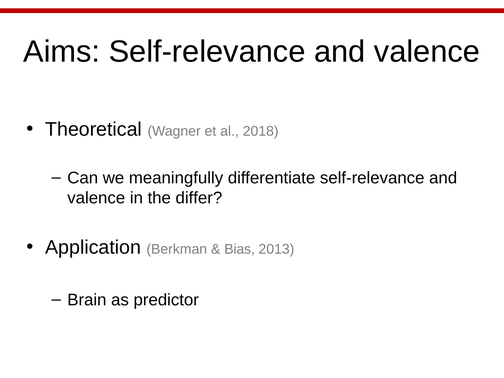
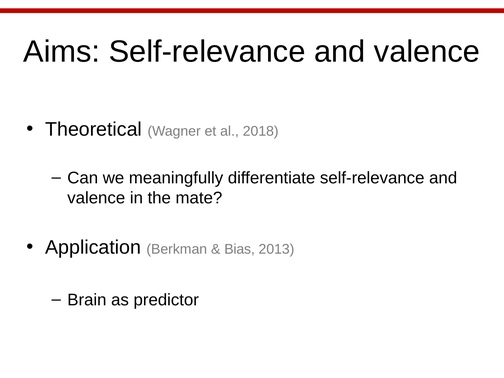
differ: differ -> mate (199, 198)
